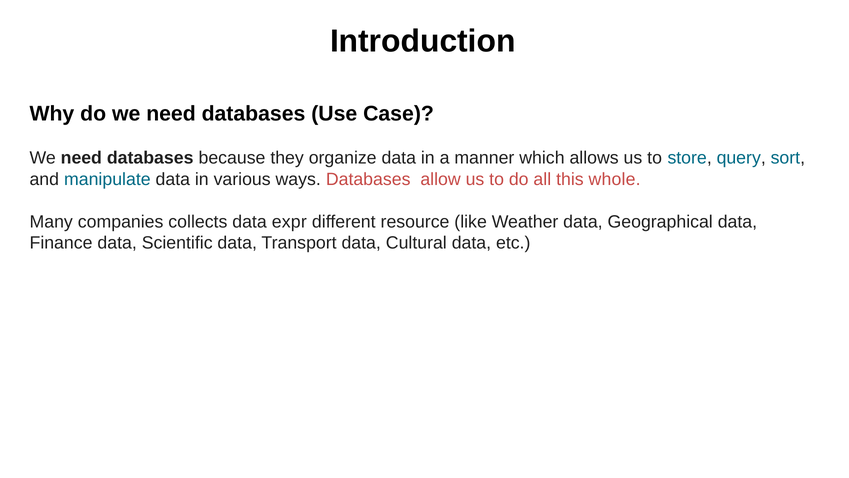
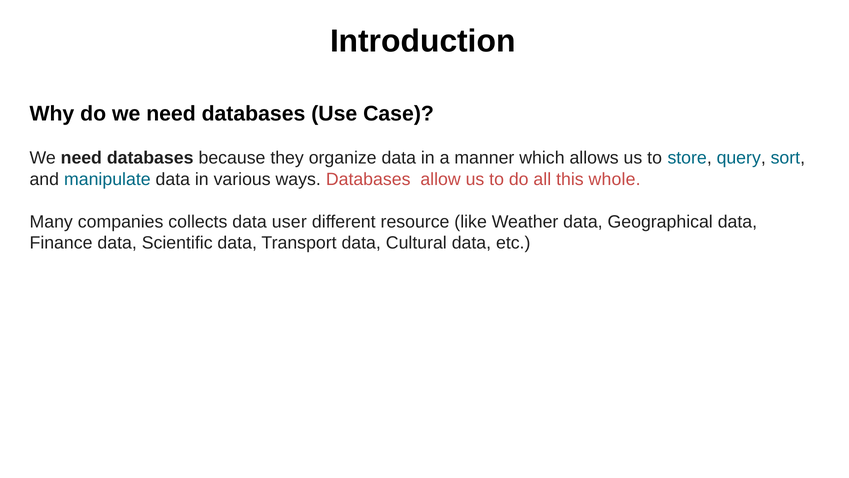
expr: expr -> user (289, 222)
